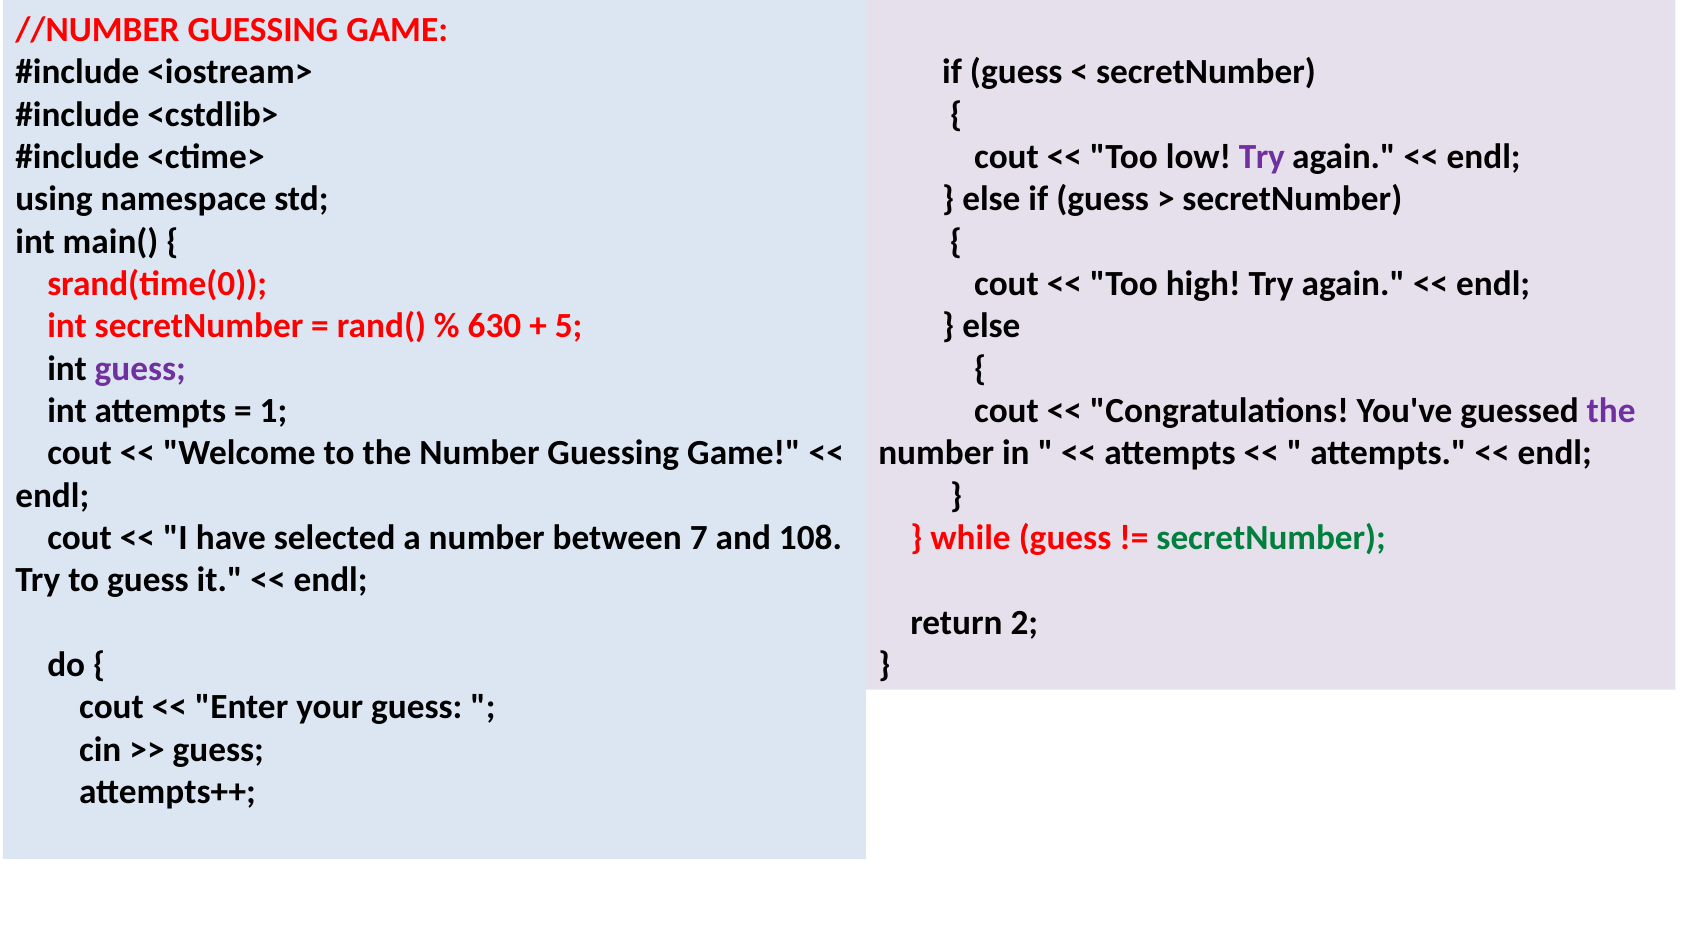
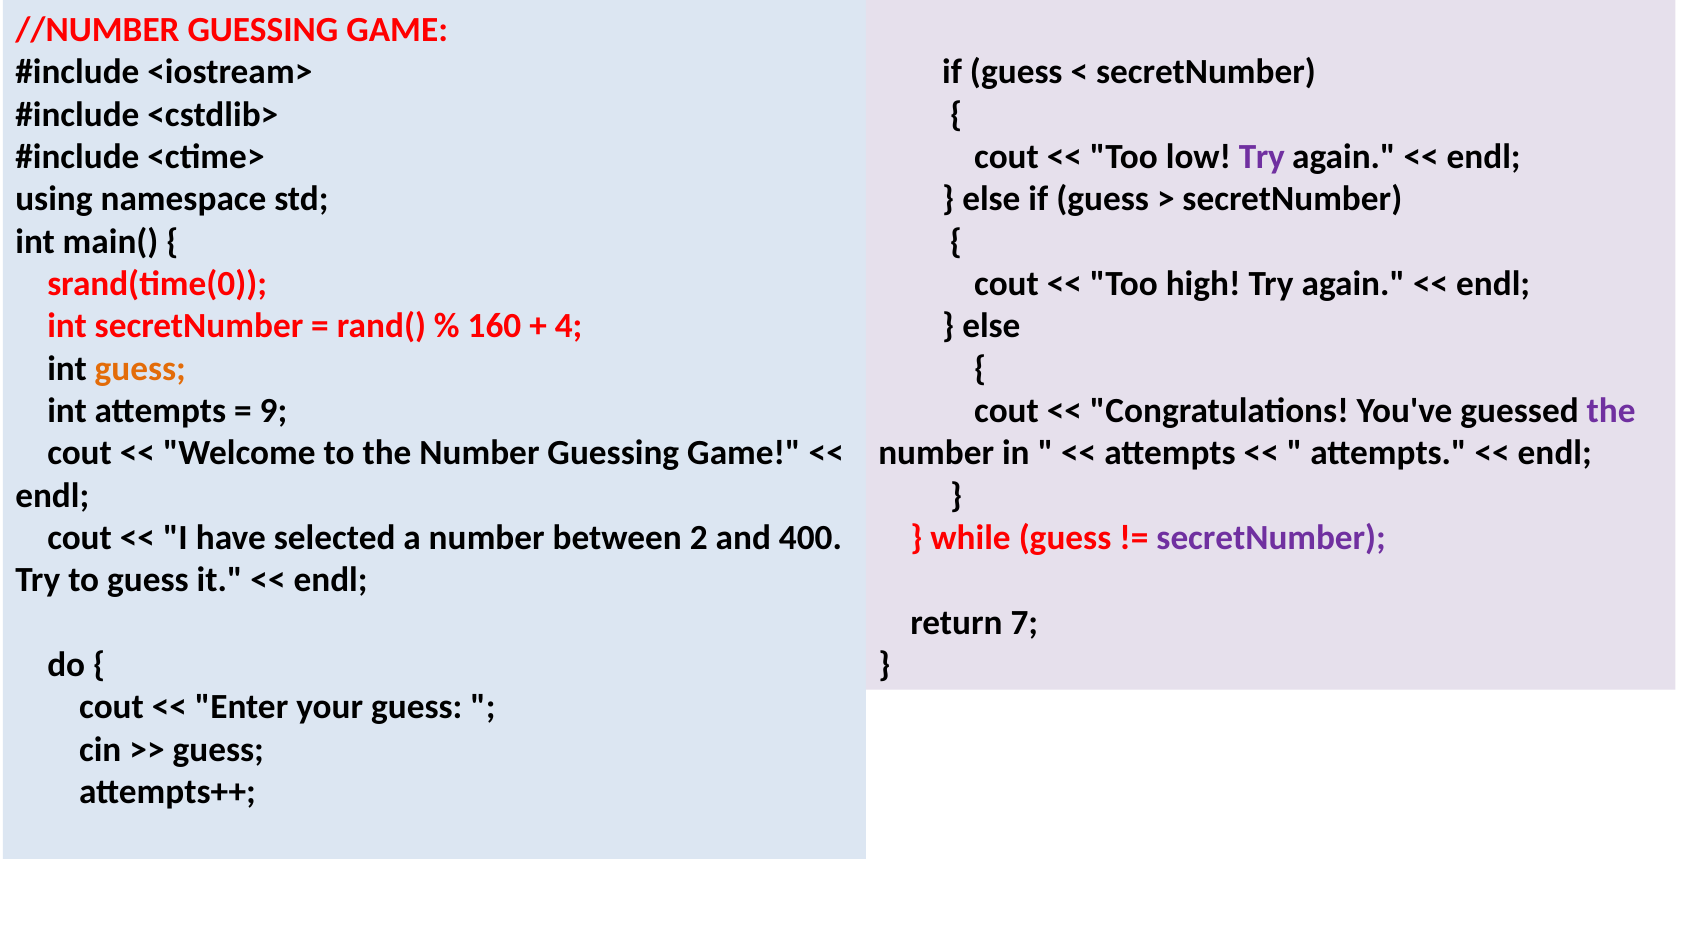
630: 630 -> 160 (494, 326)
5: 5 -> 4 (569, 326)
guess colour: purple -> orange (140, 368)
1: 1 -> 9 (273, 411)
7: 7 -> 2 (699, 538)
108: 108 -> 400 (810, 538)
secretNumber colour: green -> purple (1271, 538)
2: 2 -> 7 (1024, 622)
